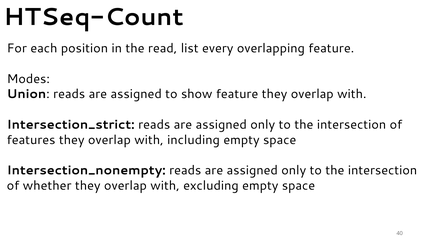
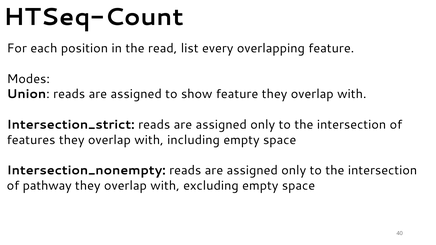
whether: whether -> pathway (47, 186)
